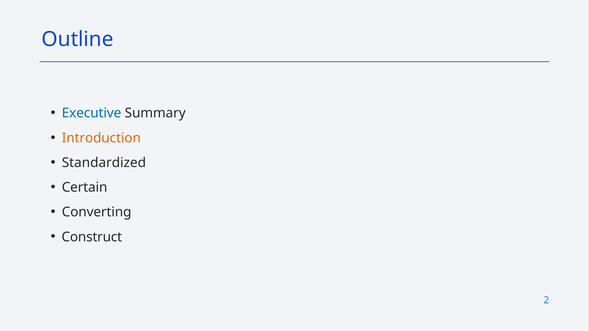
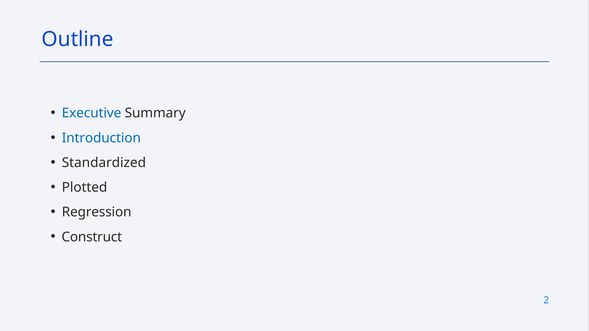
Introduction colour: orange -> blue (101, 138)
Certain: Certain -> Plotted (85, 188)
Converting: Converting -> Regression (97, 212)
